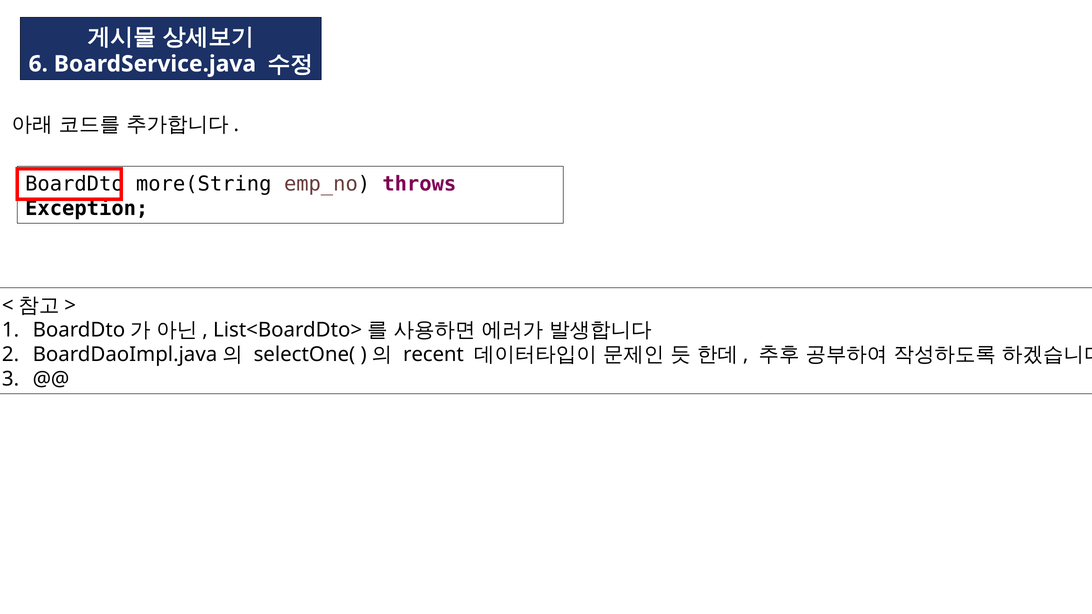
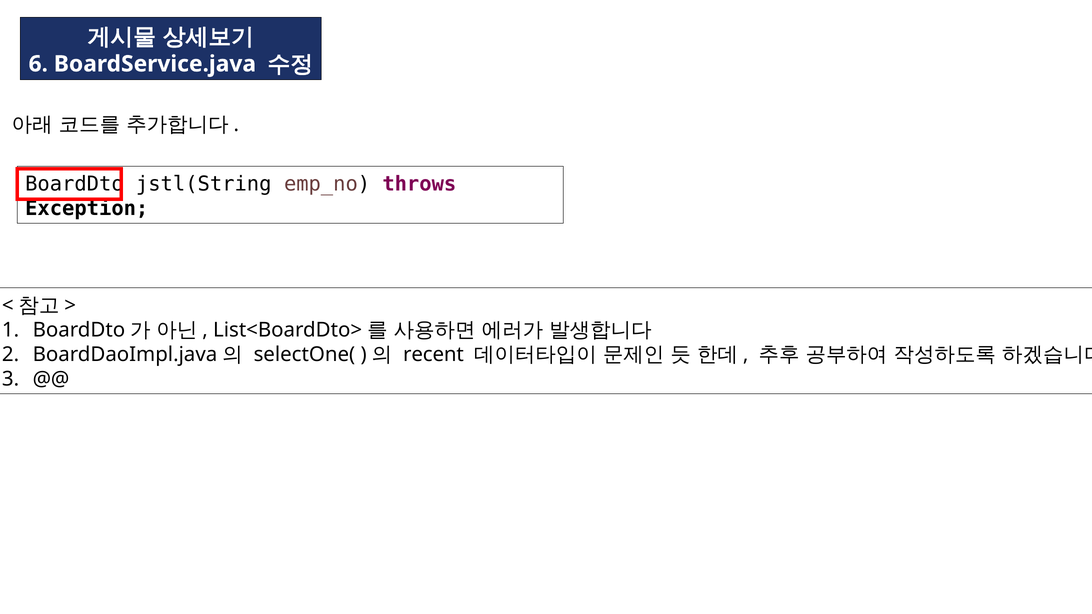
more(String: more(String -> jstl(String (204, 184)
